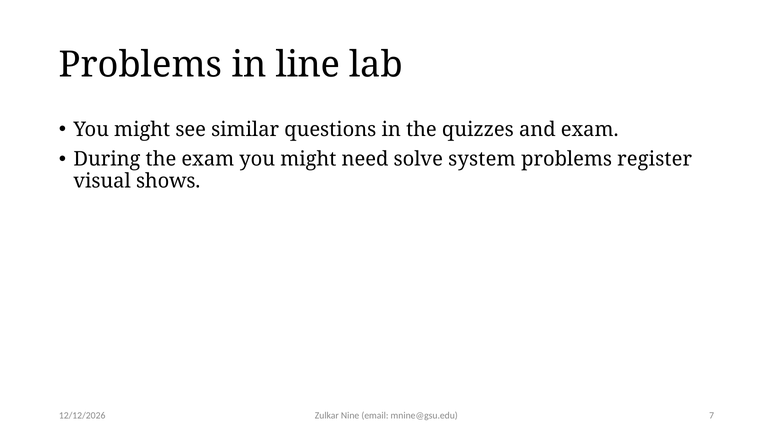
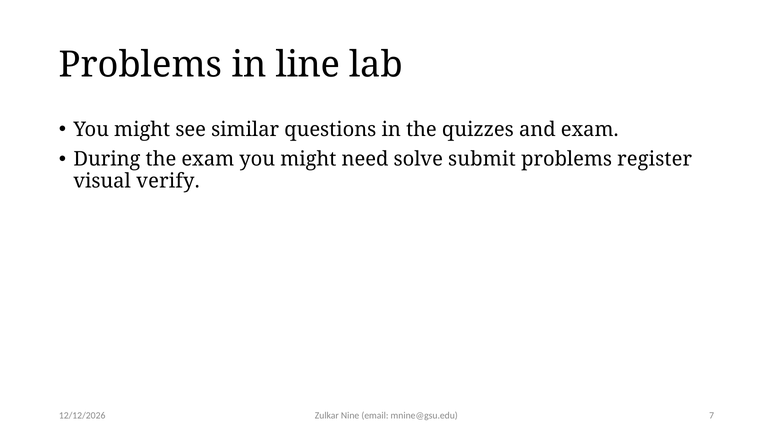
system: system -> submit (482, 159)
shows: shows -> verify (168, 181)
